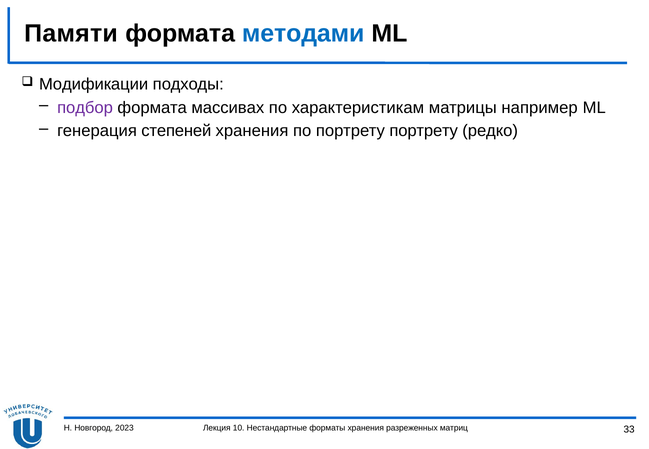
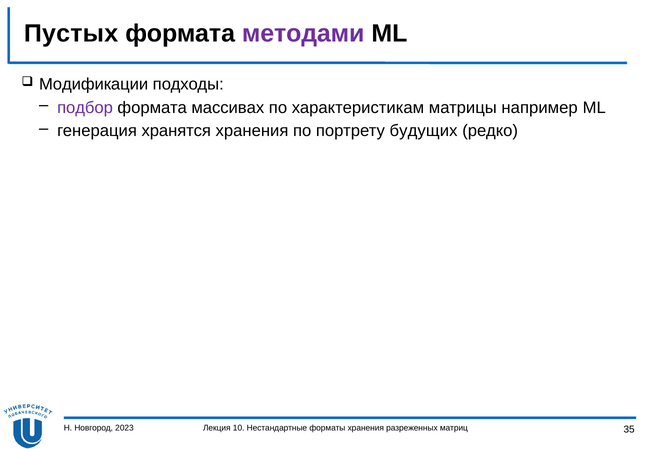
Памяти: Памяти -> Пустых (71, 34)
методами colour: blue -> purple (303, 34)
степеней: степеней -> хранятся (176, 131)
портрету портрету: портрету -> будущих (424, 131)
33: 33 -> 35 (629, 430)
